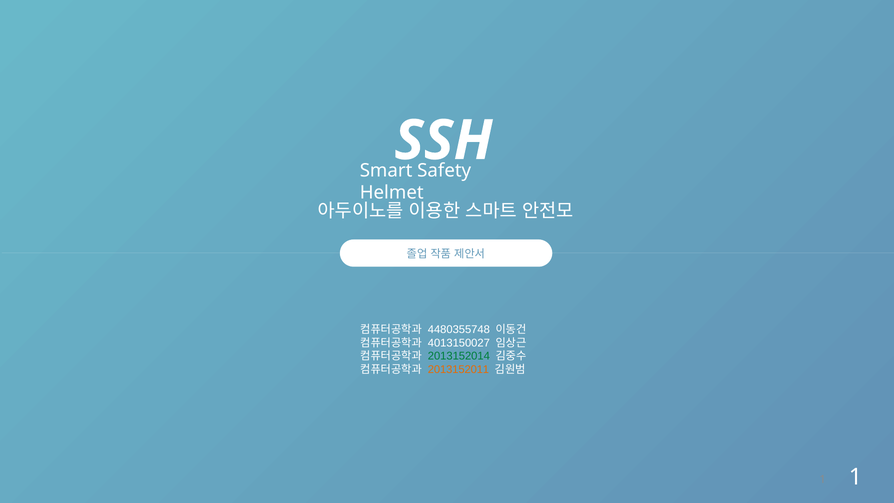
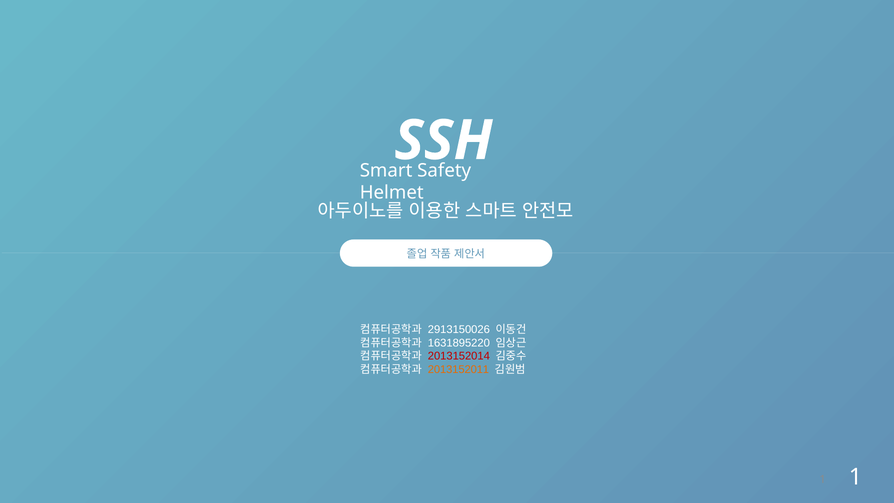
4480355748: 4480355748 -> 2913150026 (459, 329)
4013150027: 4013150027 -> 1631895220 (459, 343)
2013152014 colour: green -> red (459, 356)
